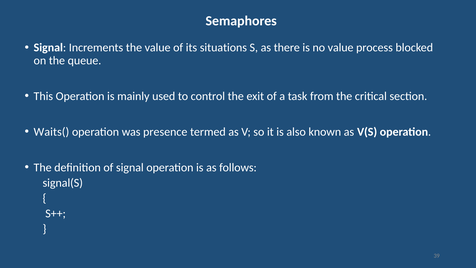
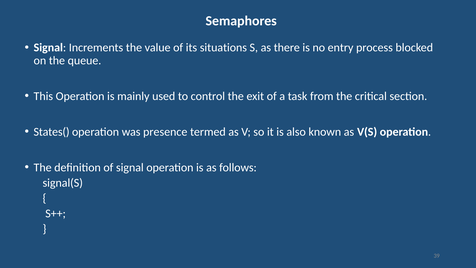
no value: value -> entry (341, 48)
Waits(: Waits( -> States( (52, 132)
